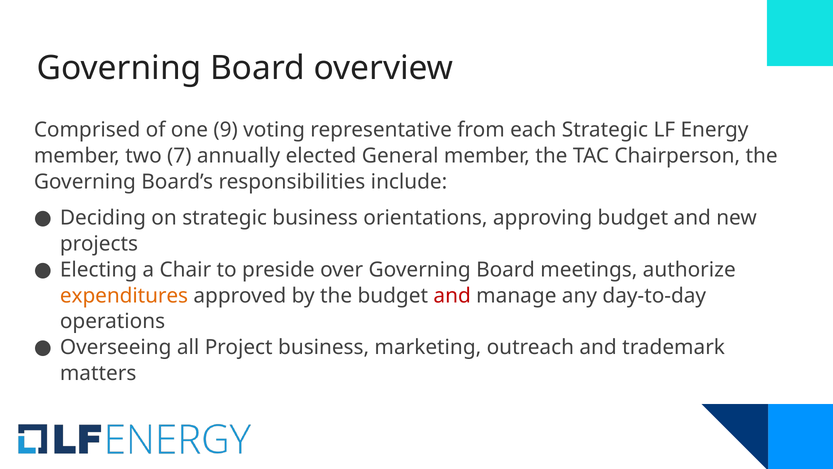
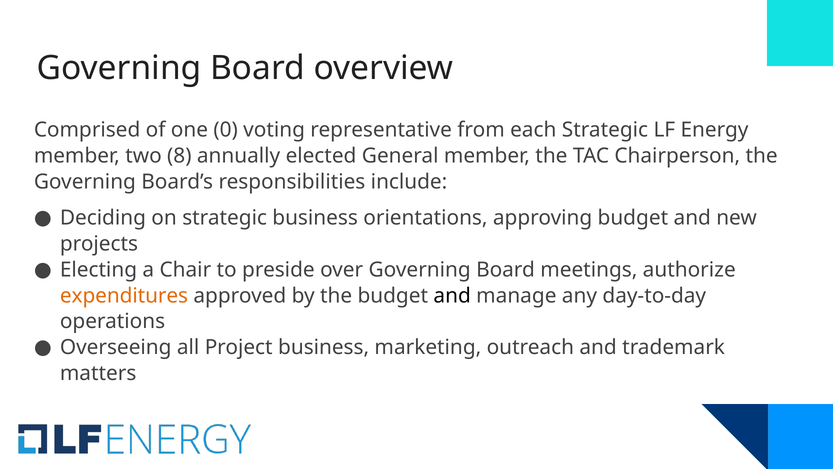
9: 9 -> 0 (226, 130)
7: 7 -> 8 (179, 156)
and colour: red -> black (452, 295)
